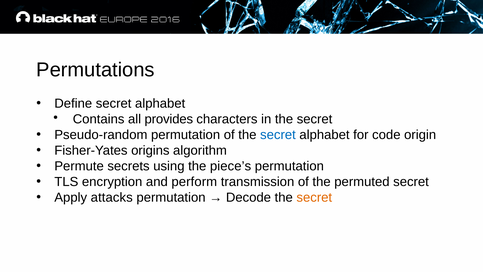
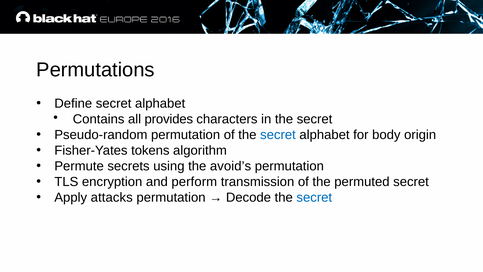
code: code -> body (386, 135)
origins: origins -> tokens (150, 150)
piece’s: piece’s -> avoid’s (231, 166)
secret colour: orange -> blue (314, 197)
